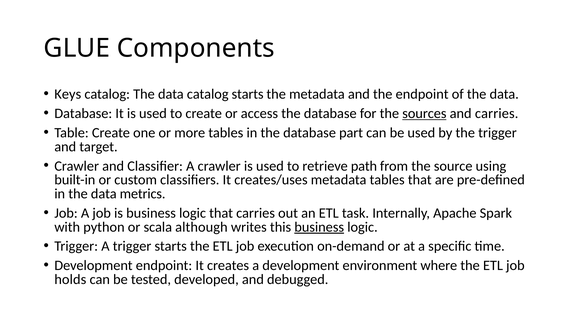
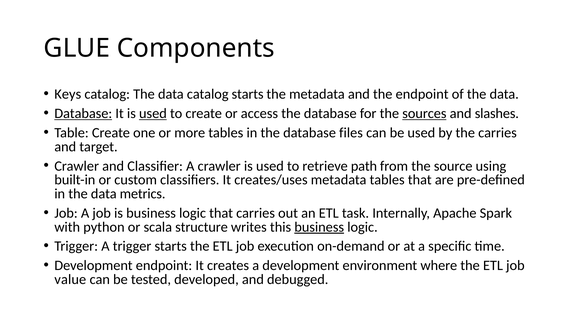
Database underline: none -> present (83, 113)
used underline: none -> present (153, 113)
and carries: carries -> slashes (497, 113)
part: part -> files (351, 133)
the trigger: trigger -> carries (497, 133)
although: although -> structure (202, 227)
holds: holds -> value (70, 279)
